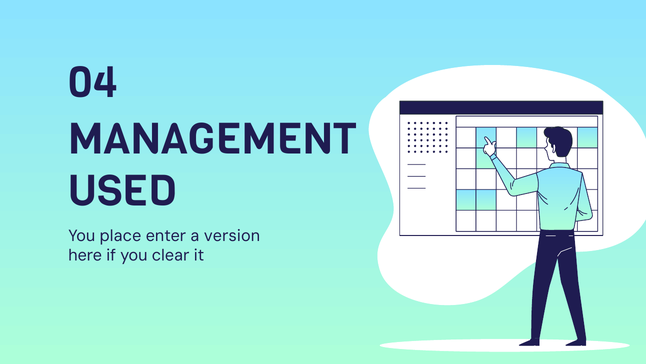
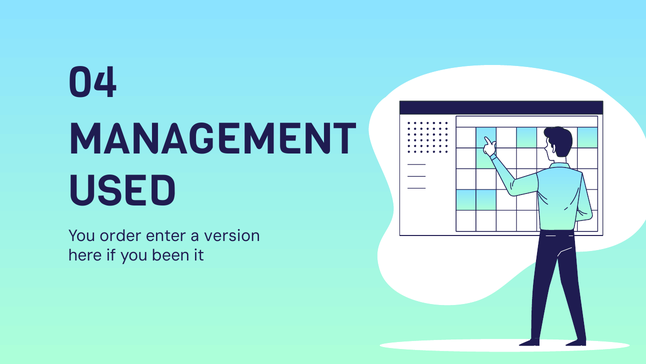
place: place -> order (121, 235)
clear: clear -> been (171, 255)
